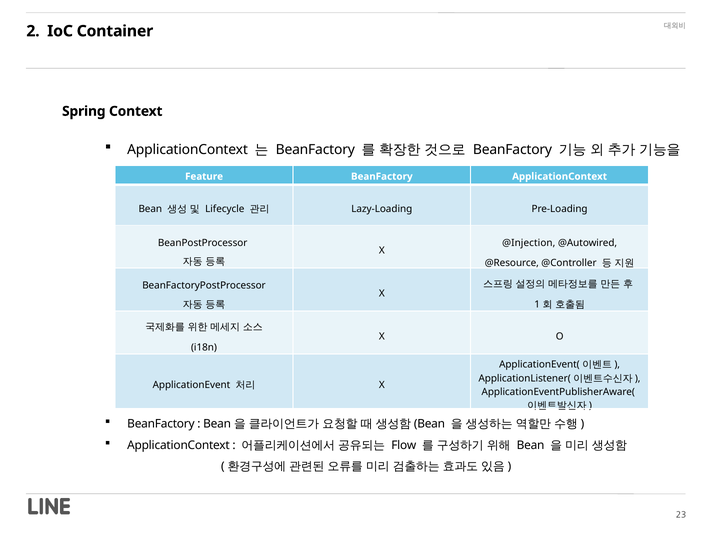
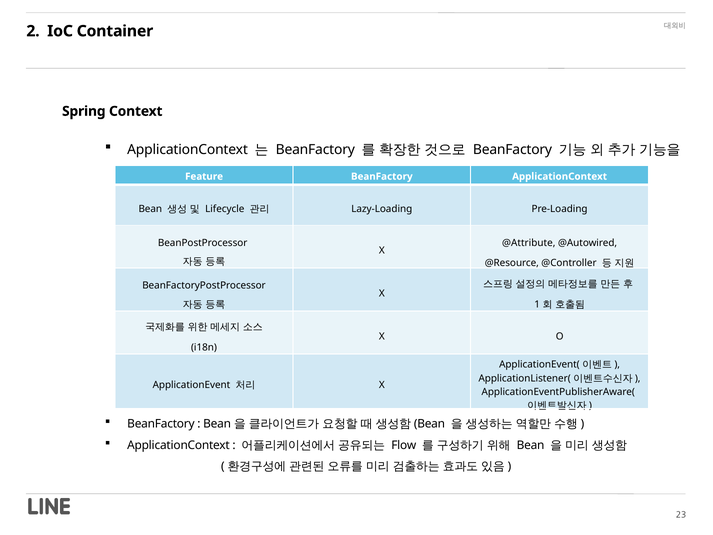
@Injection: @Injection -> @Attribute (529, 243)
